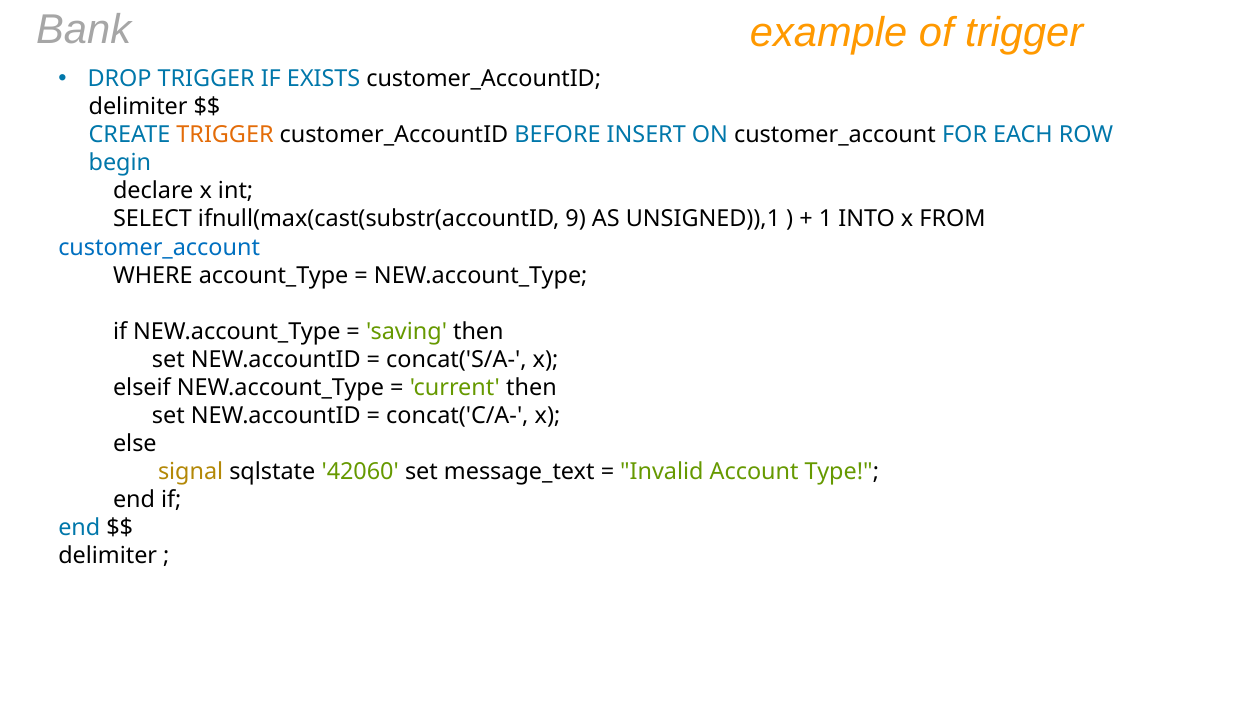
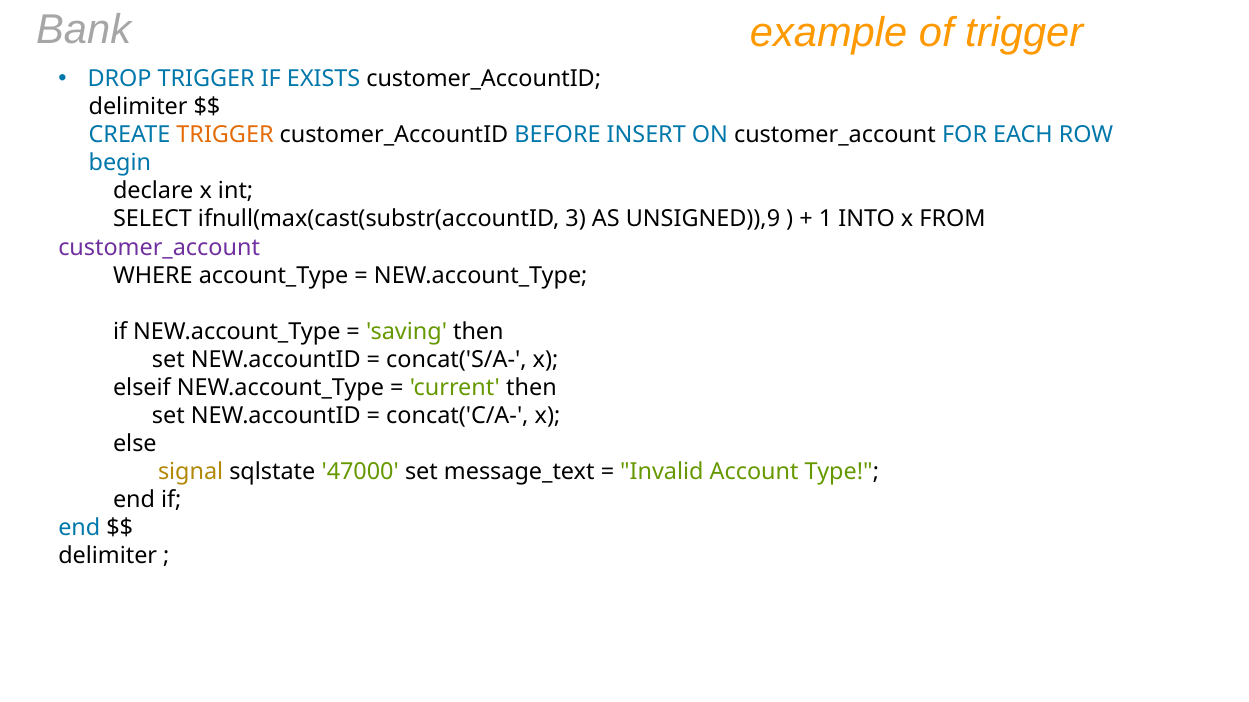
9: 9 -> 3 (576, 219)
UNSIGNED)),1: UNSIGNED)),1 -> UNSIGNED)),9 (703, 219)
customer_account colour: blue -> purple (159, 248)
42060: 42060 -> 47000 (360, 472)
